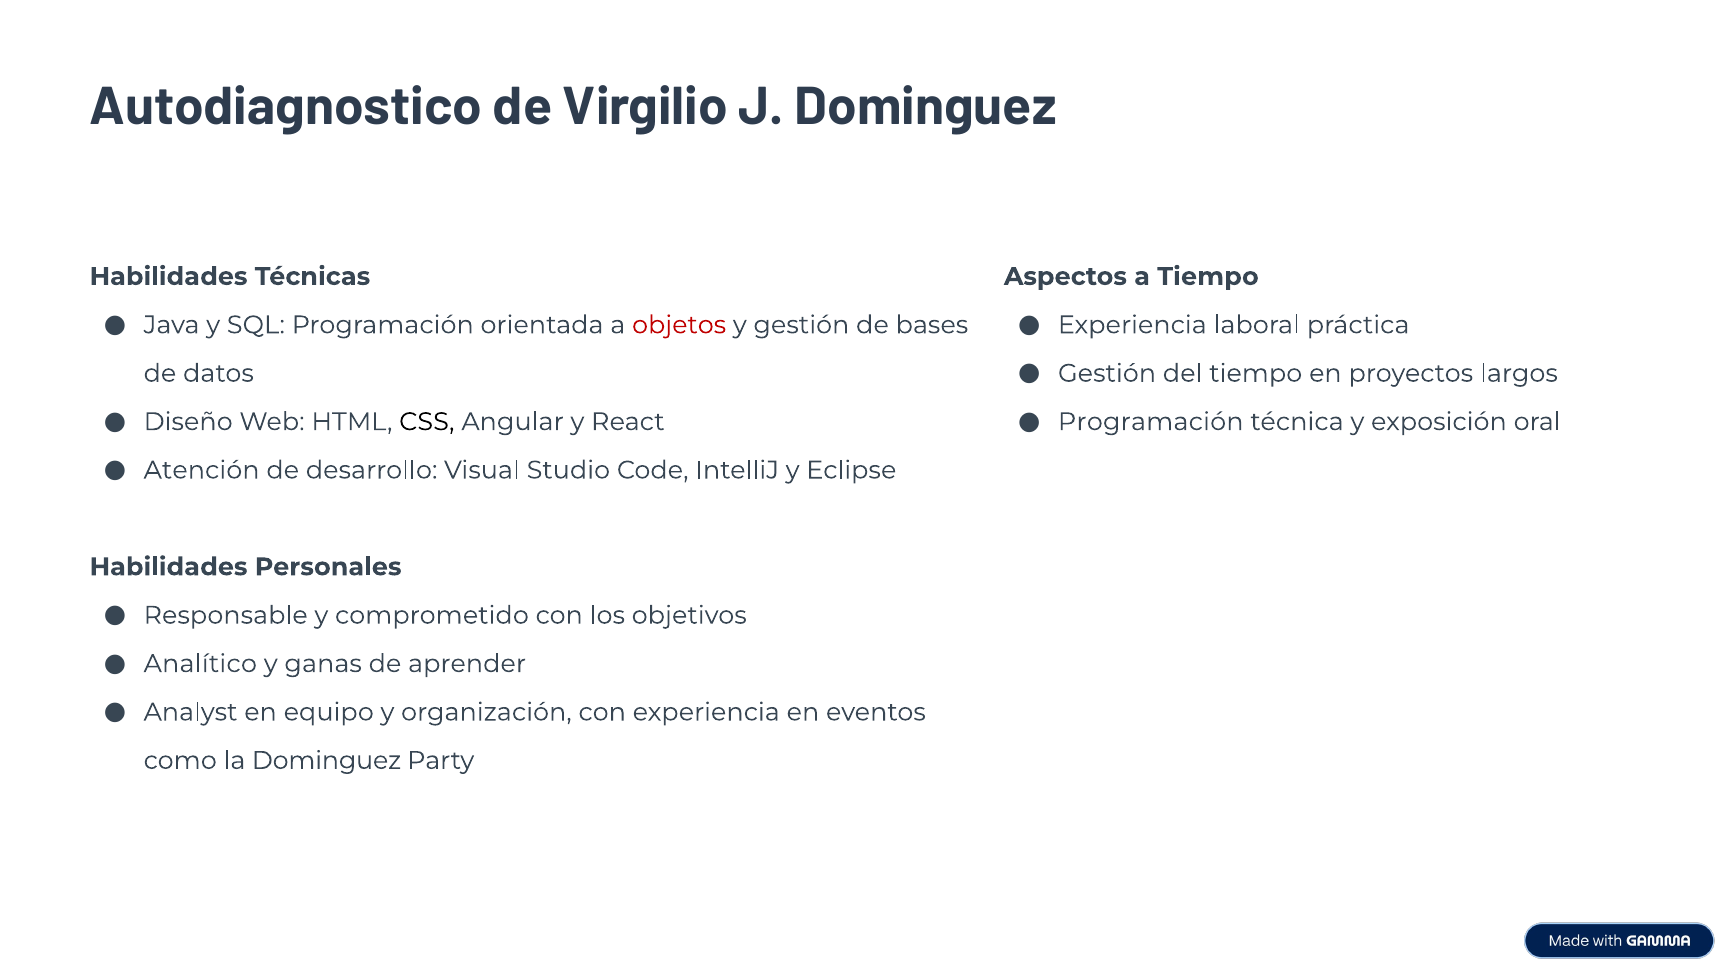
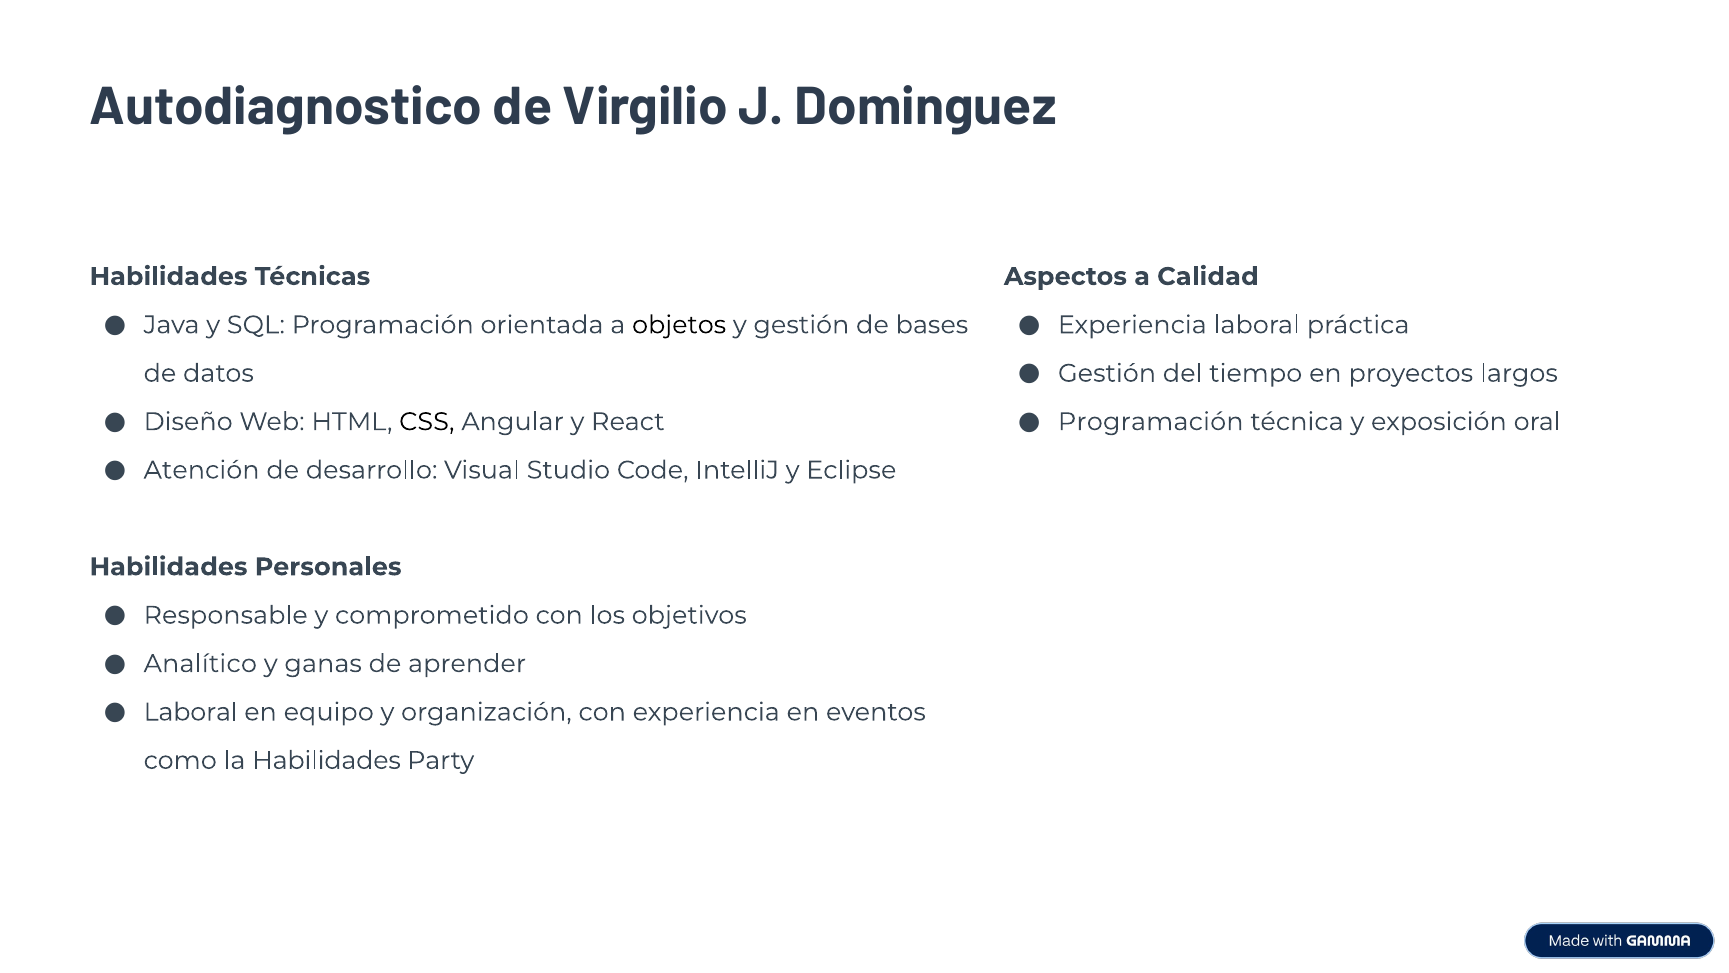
a Tiempo: Tiempo -> Calidad (1208, 276)
objetos colour: red -> black (679, 325)
Analyst: Analyst -> Laboral (191, 712)
la Dominguez: Dominguez -> Habilidades (326, 760)
